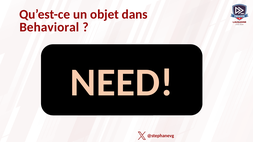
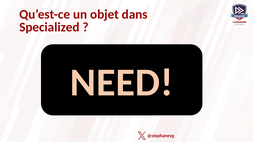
Behavioral: Behavioral -> Specialized (49, 27)
